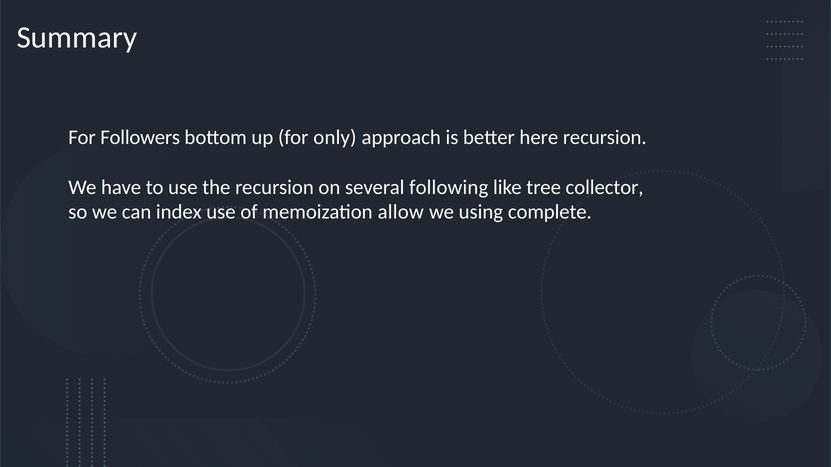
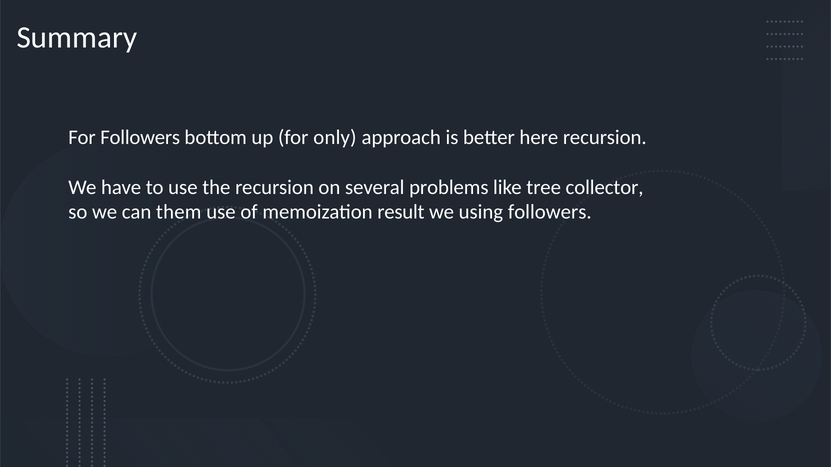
following: following -> problems (449, 187)
index: index -> them (179, 212)
allow: allow -> result (401, 212)
using complete: complete -> followers (550, 212)
